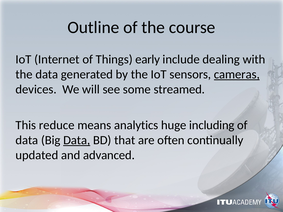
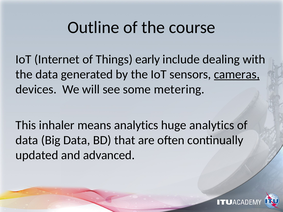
streamed: streamed -> metering (179, 90)
reduce: reduce -> inhaler (57, 125)
huge including: including -> analytics (212, 125)
Data underline: present -> none (77, 140)
